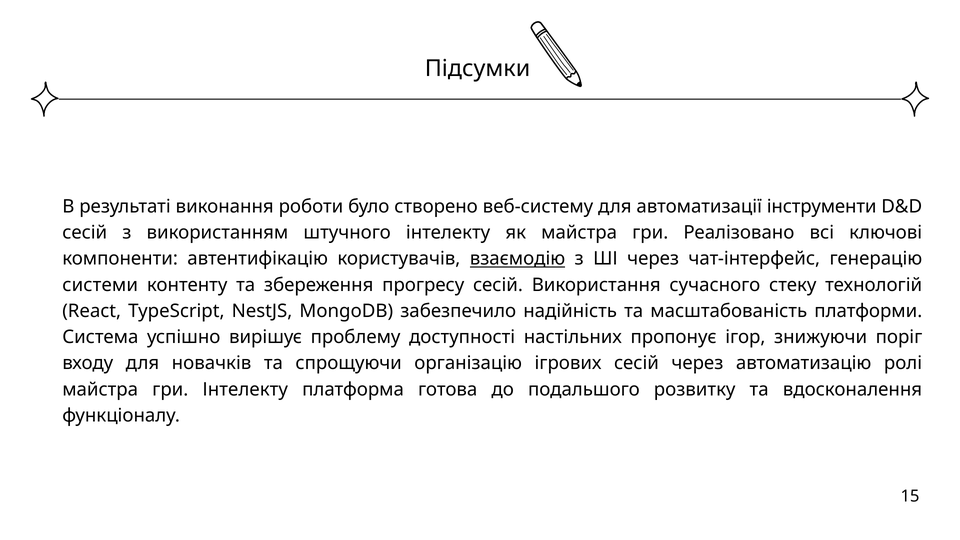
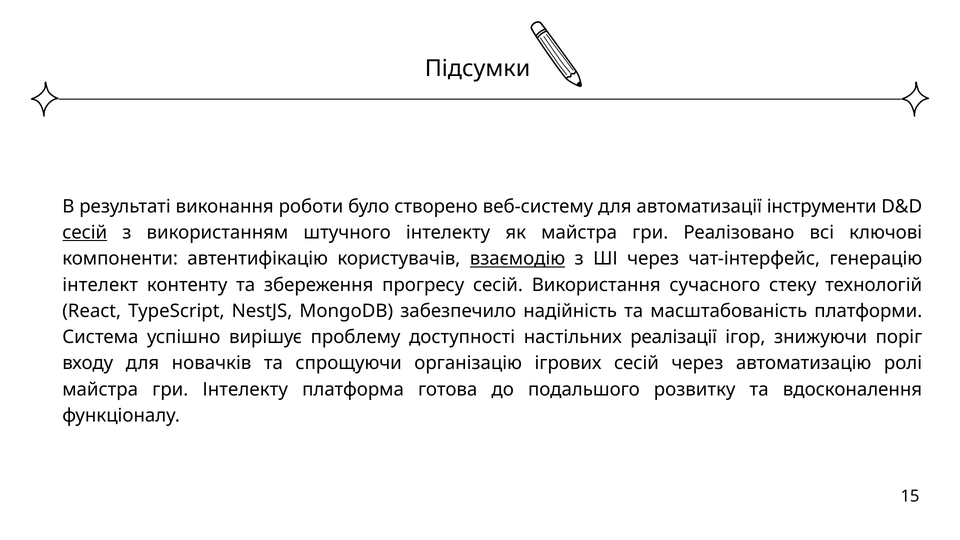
сесій underline: none -> present (85, 233)
системи: системи -> інтелект (100, 285)
пропонує: пропонує -> реалізації (674, 337)
